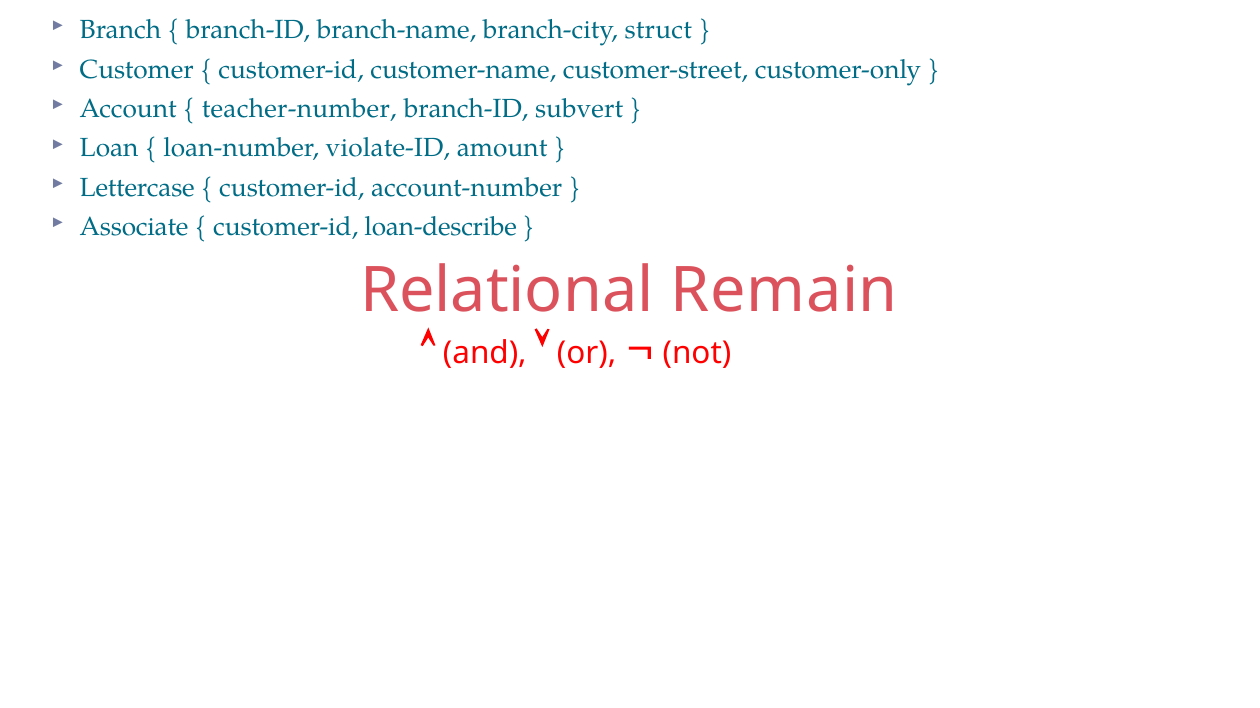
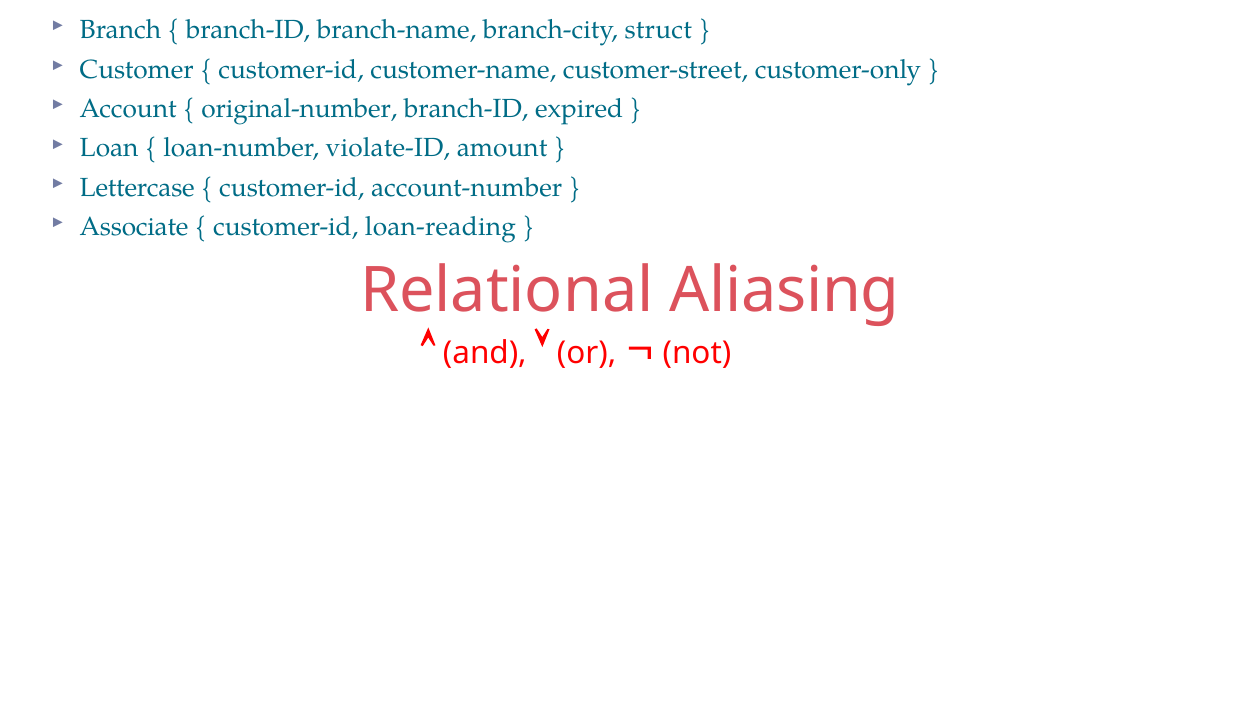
teacher-number: teacher-number -> original-number (299, 109)
subvert: subvert -> expired (579, 109)
loan-describe: loan-describe -> loan-reading (440, 227)
Remain: Remain -> Aliasing (785, 291)
